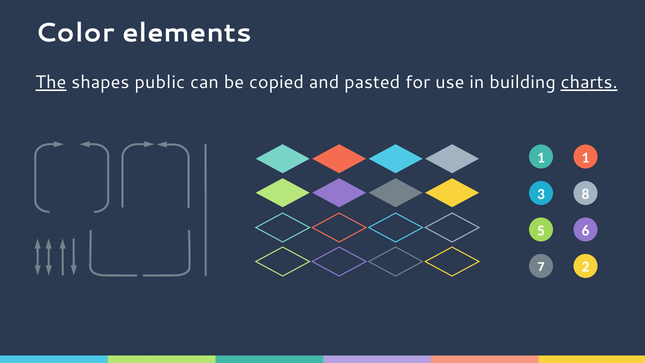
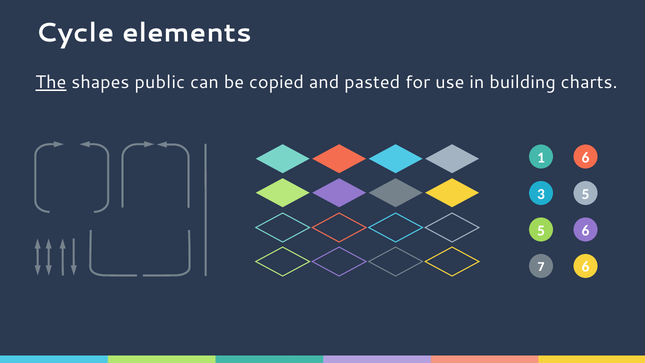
Color: Color -> Cycle (75, 33)
charts underline: present -> none (589, 82)
1 1: 1 -> 6 (586, 157)
3 8: 8 -> 5 (586, 194)
7 2: 2 -> 6 (586, 267)
